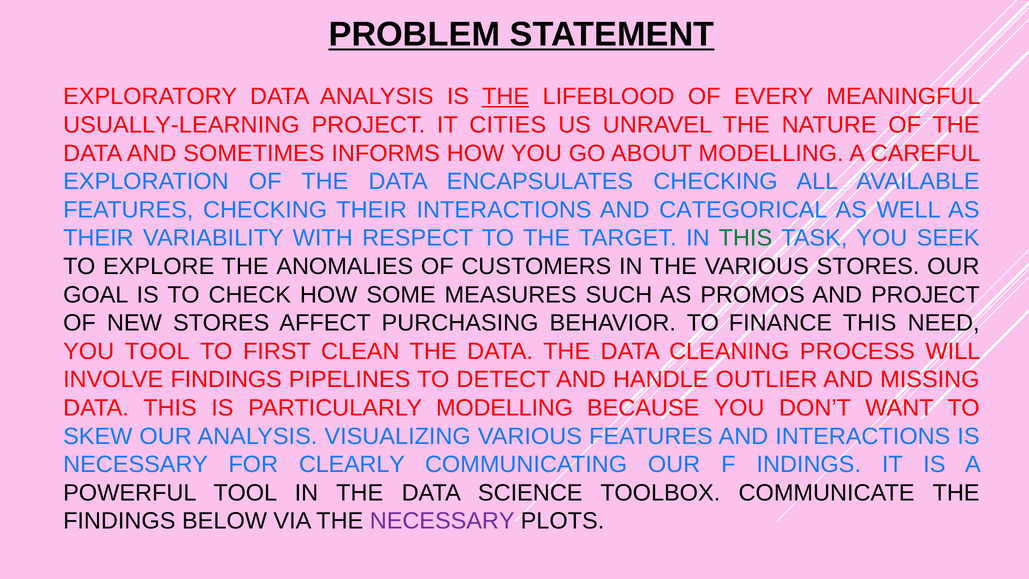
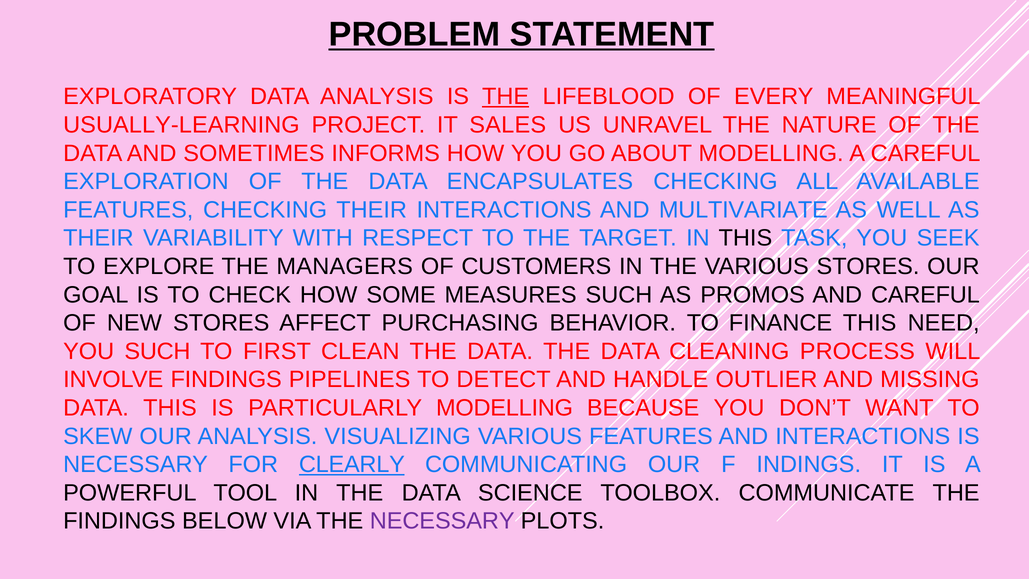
CITIES: CITIES -> SALES (508, 125)
CATEGORICAL: CATEGORICAL -> MULTIVARIATE (743, 210)
THIS colour: green -> black (745, 238)
ANOMALIES: ANOMALIES -> MANAGERS (345, 266)
AND PROJECT: PROJECT -> CAREFUL (925, 295)
YOU TOOL: TOOL -> SUCH (157, 351)
CLEARLY underline: none -> present (352, 464)
